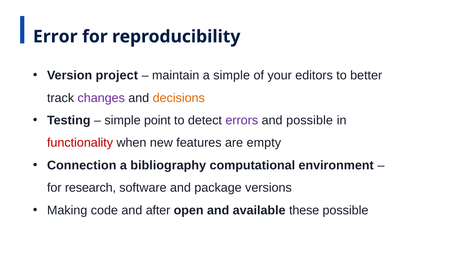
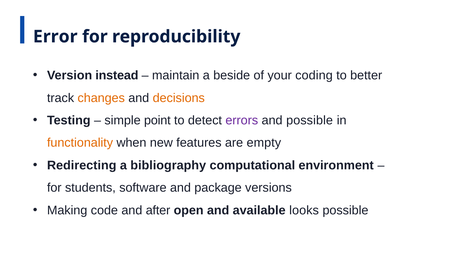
project: project -> instead (117, 75)
a simple: simple -> beside (232, 75)
editors: editors -> coding (314, 75)
changes colour: purple -> orange (101, 98)
functionality colour: red -> orange (80, 143)
Connection: Connection -> Redirecting (82, 165)
research: research -> students (90, 188)
these: these -> looks (304, 210)
